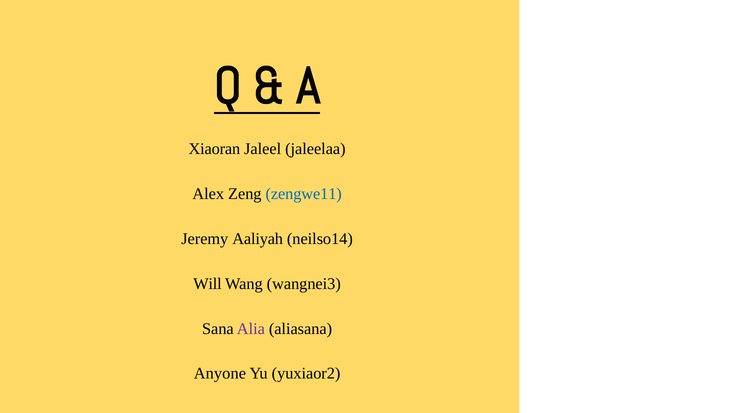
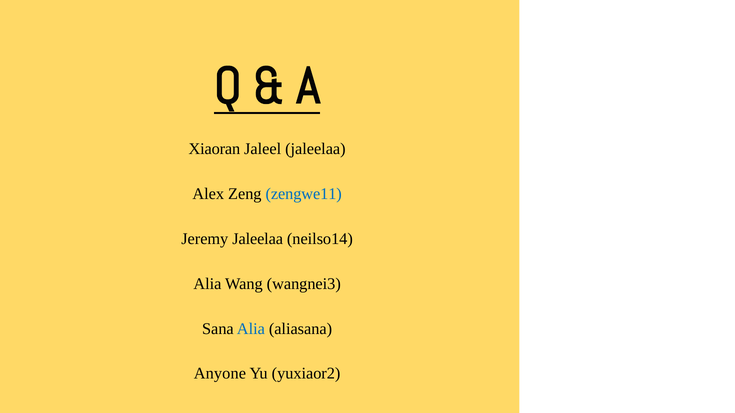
Jeremy Aaliyah: Aaliyah -> Jaleelaa (258, 239)
Will: Will -> Alia (207, 284)
Alia colour: purple -> blue (251, 329)
